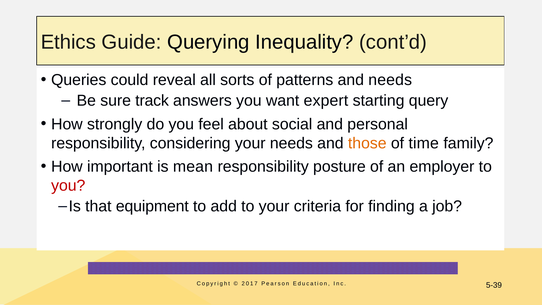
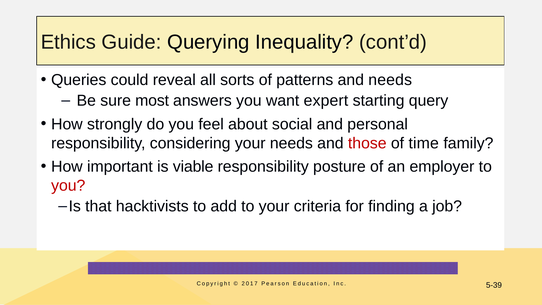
track: track -> most (152, 101)
those colour: orange -> red (367, 143)
mean: mean -> viable (193, 167)
equipment: equipment -> hacktivists (152, 206)
